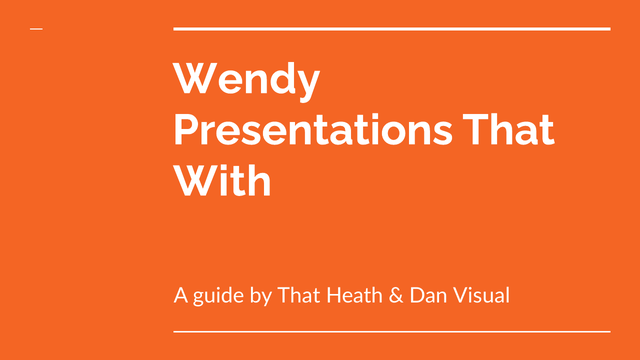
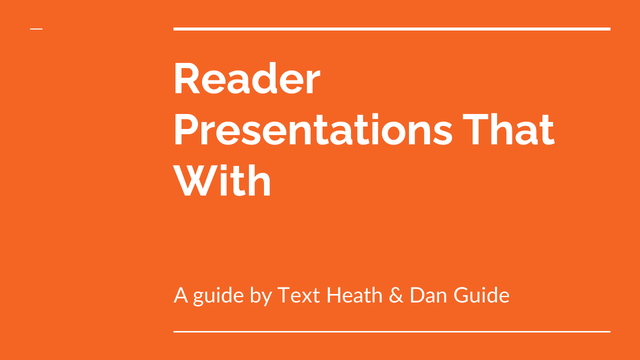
Wendy: Wendy -> Reader (247, 79)
by That: That -> Text (299, 296)
Dan Visual: Visual -> Guide (482, 296)
